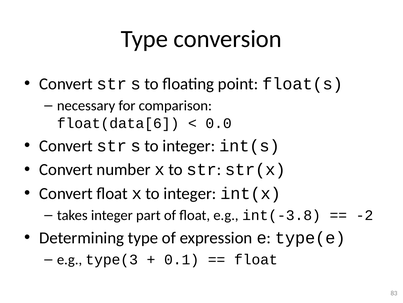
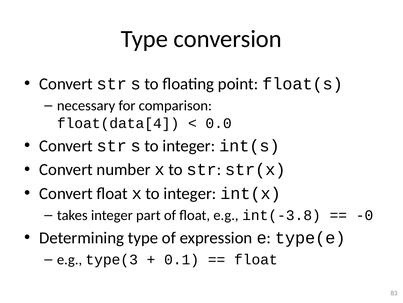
float(data[6: float(data[6 -> float(data[4 (118, 123)
-2: -2 -> -0 (365, 215)
